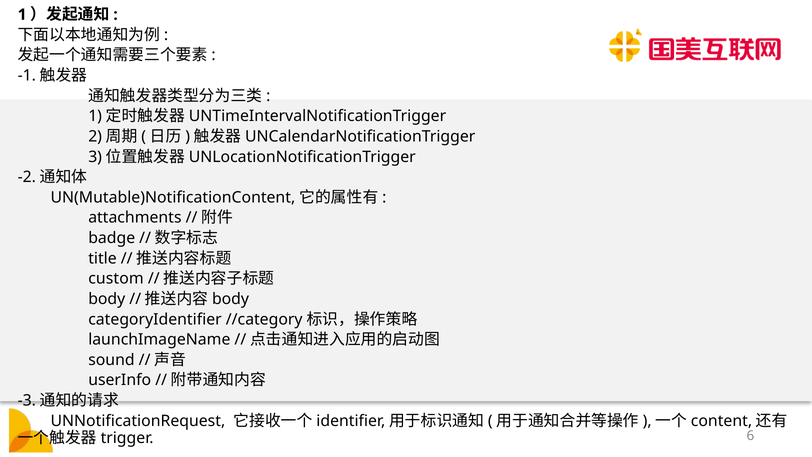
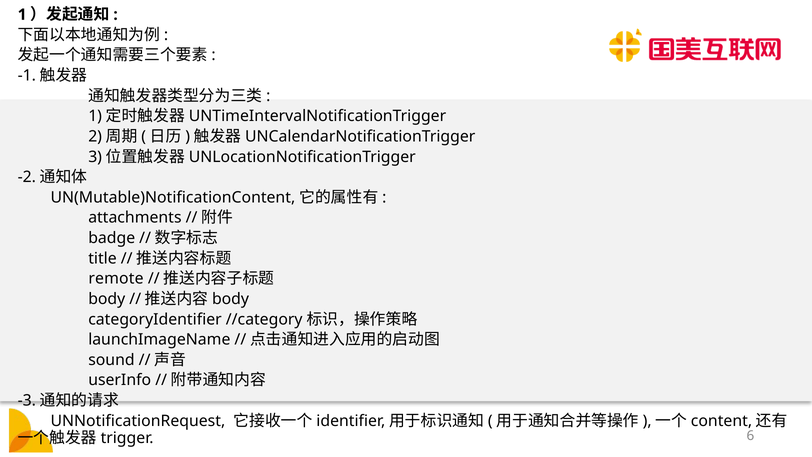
custom: custom -> remote (116, 279)
